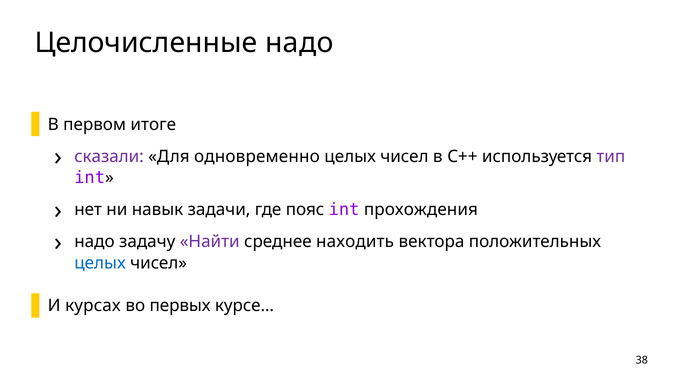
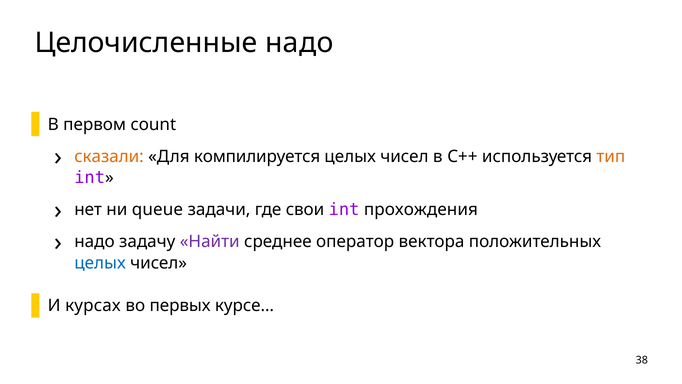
итоге: итоге -> count (153, 124)
сказали colour: purple -> orange (109, 156)
одновременно: одновременно -> компилируется (257, 156)
тип colour: purple -> orange (611, 156)
навык: навык -> queue (157, 210)
пояс: пояс -> свои (305, 210)
находить: находить -> оператор (355, 242)
